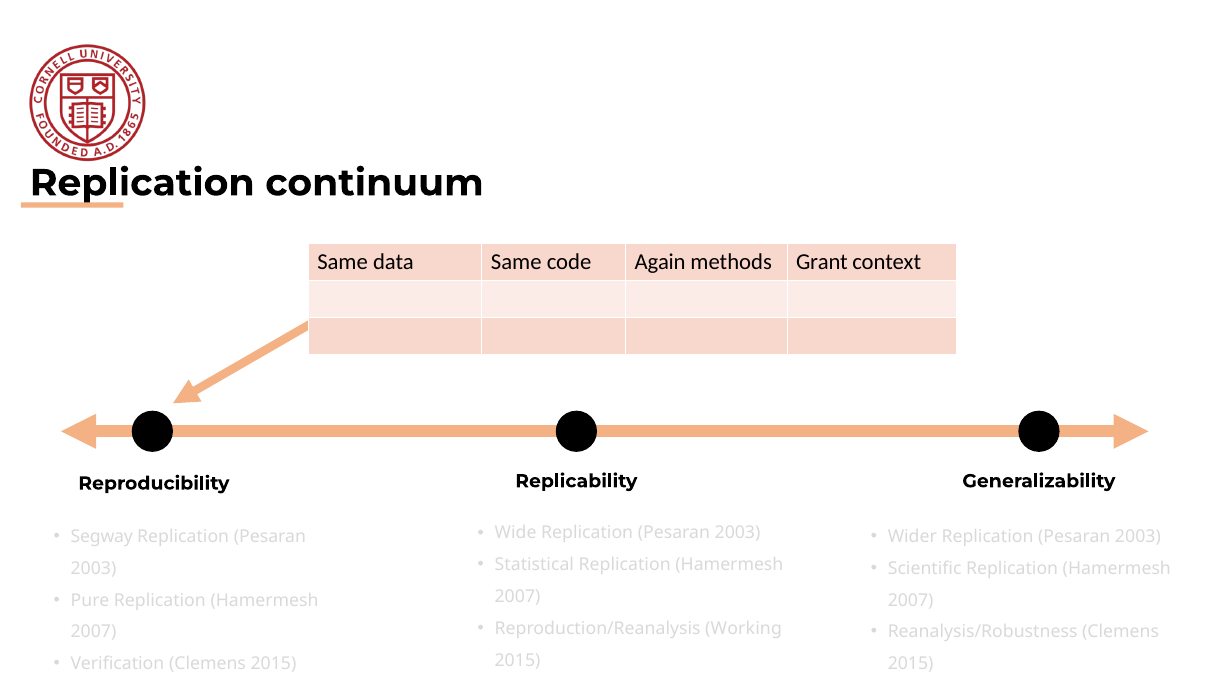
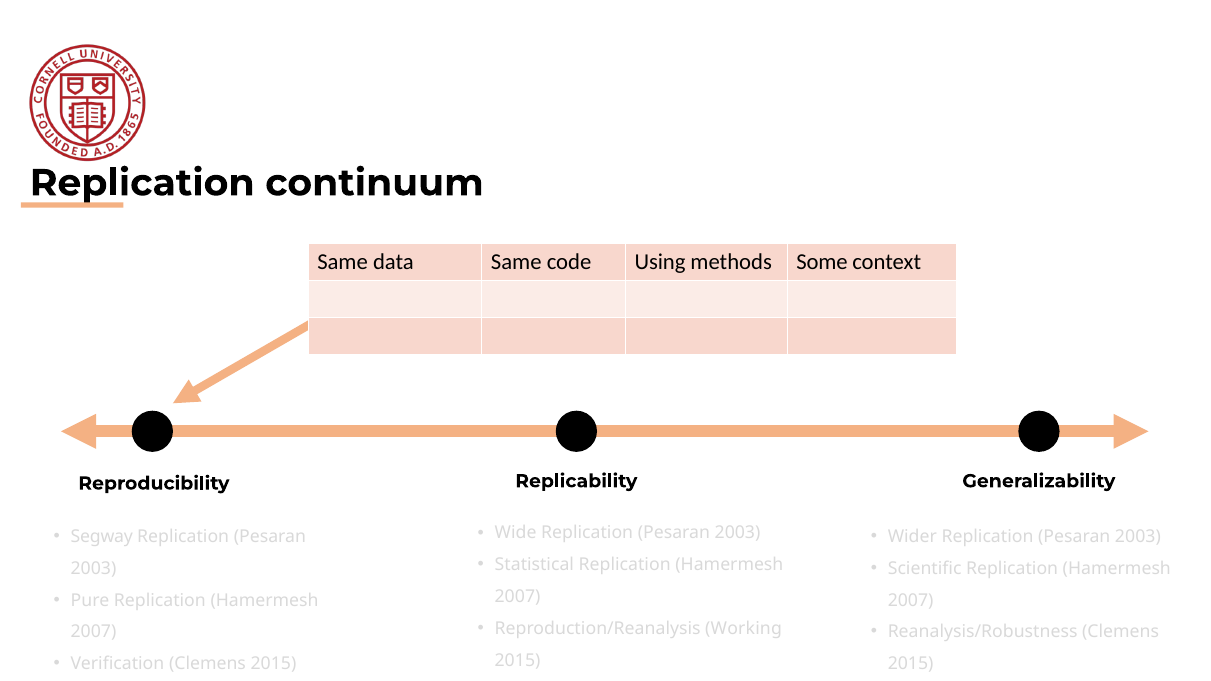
Again: Again -> Using (660, 262)
Grant: Grant -> Some (822, 262)
